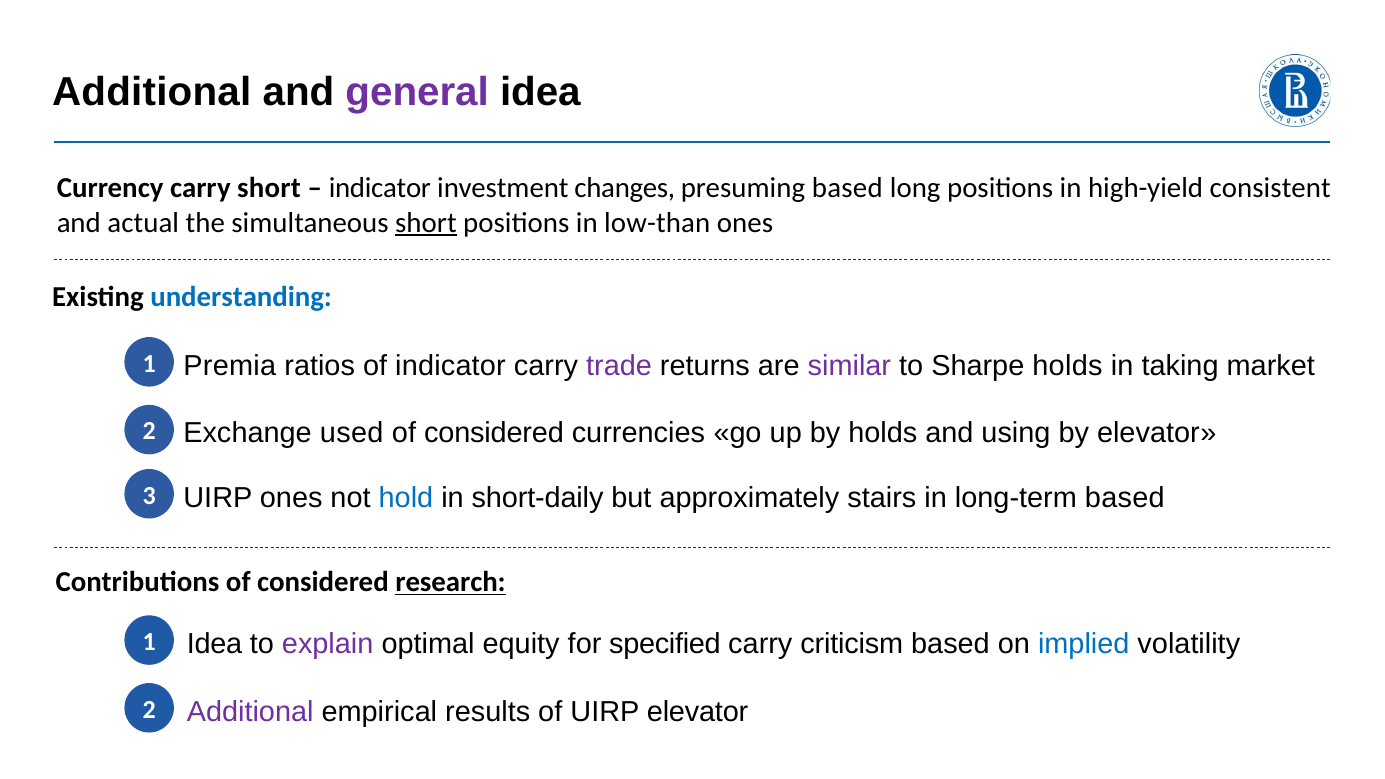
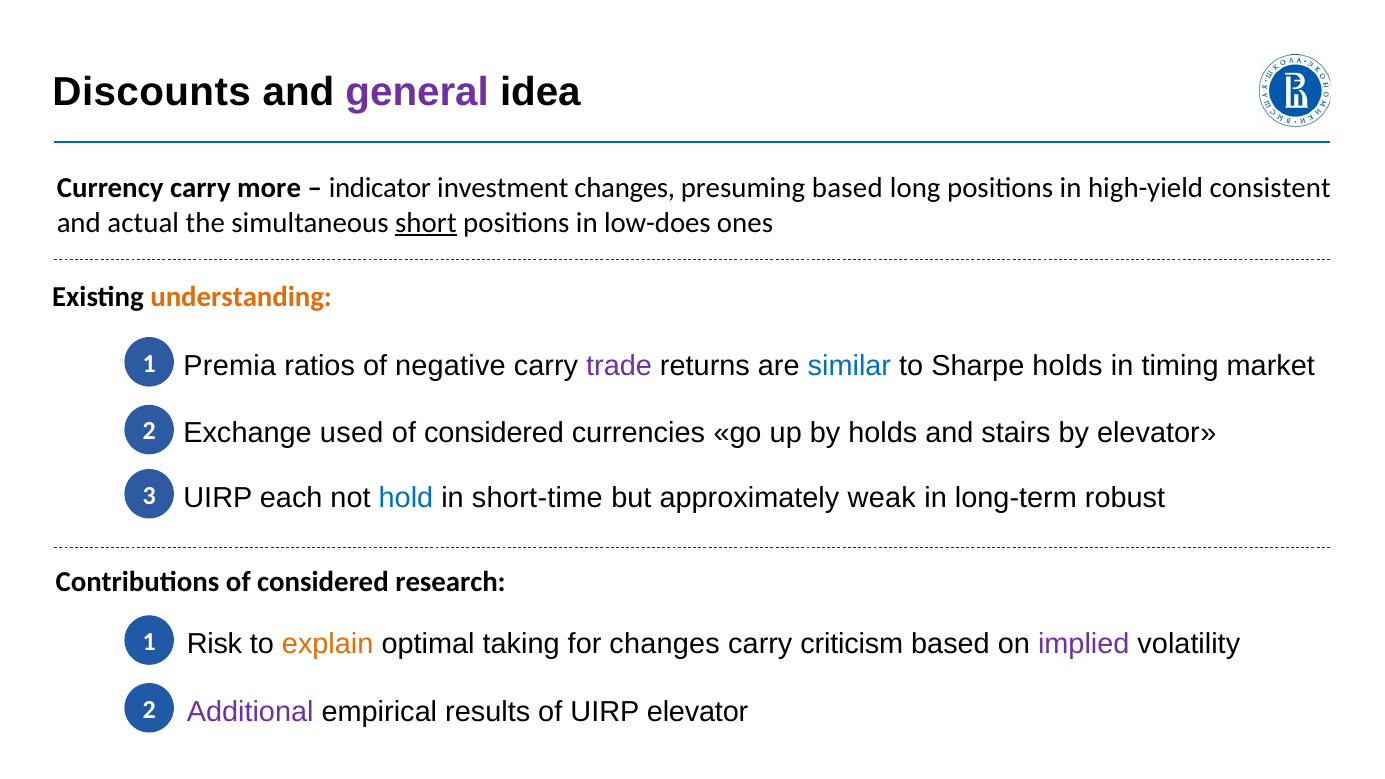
Additional: Additional -> Discounts (152, 93)
carry short: short -> more (269, 188)
low-than: low-than -> low-does (657, 223)
understanding colour: blue -> orange (241, 297)
of indicator: indicator -> negative (450, 366)
similar colour: purple -> blue (849, 366)
taking: taking -> timing (1180, 366)
using: using -> stairs (1016, 433)
UIRP ones: ones -> each (291, 498)
short-daily: short-daily -> short-time (537, 498)
stairs: stairs -> weak (882, 498)
long-term based: based -> robust (1125, 498)
research underline: present -> none (450, 582)
1 Idea: Idea -> Risk (215, 644)
explain colour: purple -> orange (328, 644)
equity: equity -> taking (521, 644)
for specified: specified -> changes (665, 644)
implied colour: blue -> purple (1084, 644)
